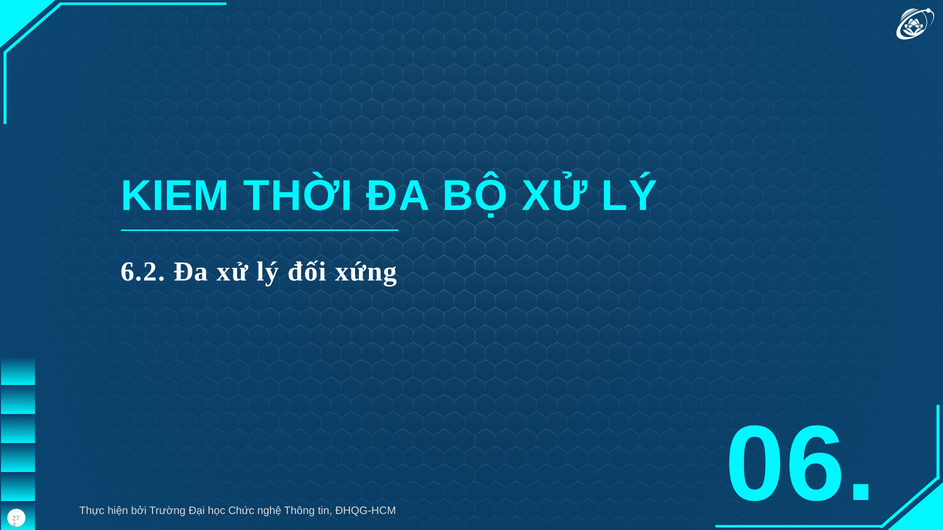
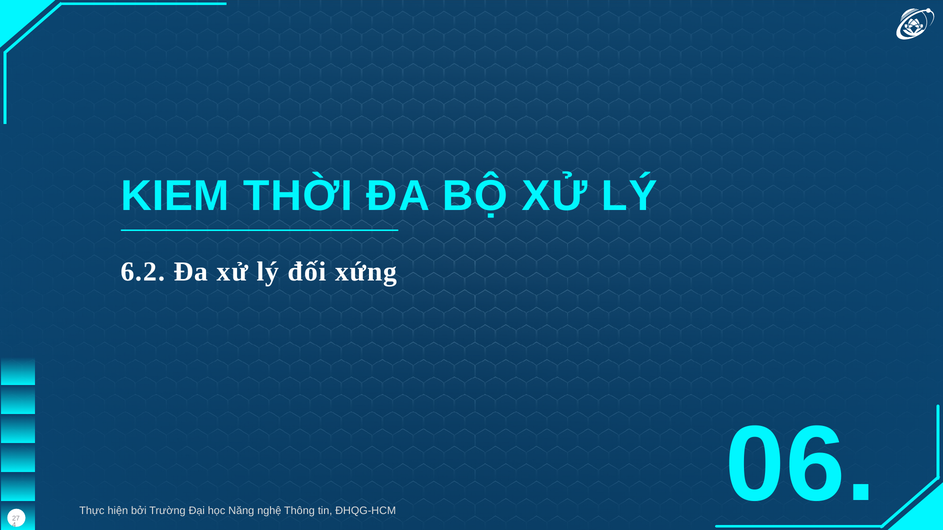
Chức: Chức -> Năng (241, 511)
